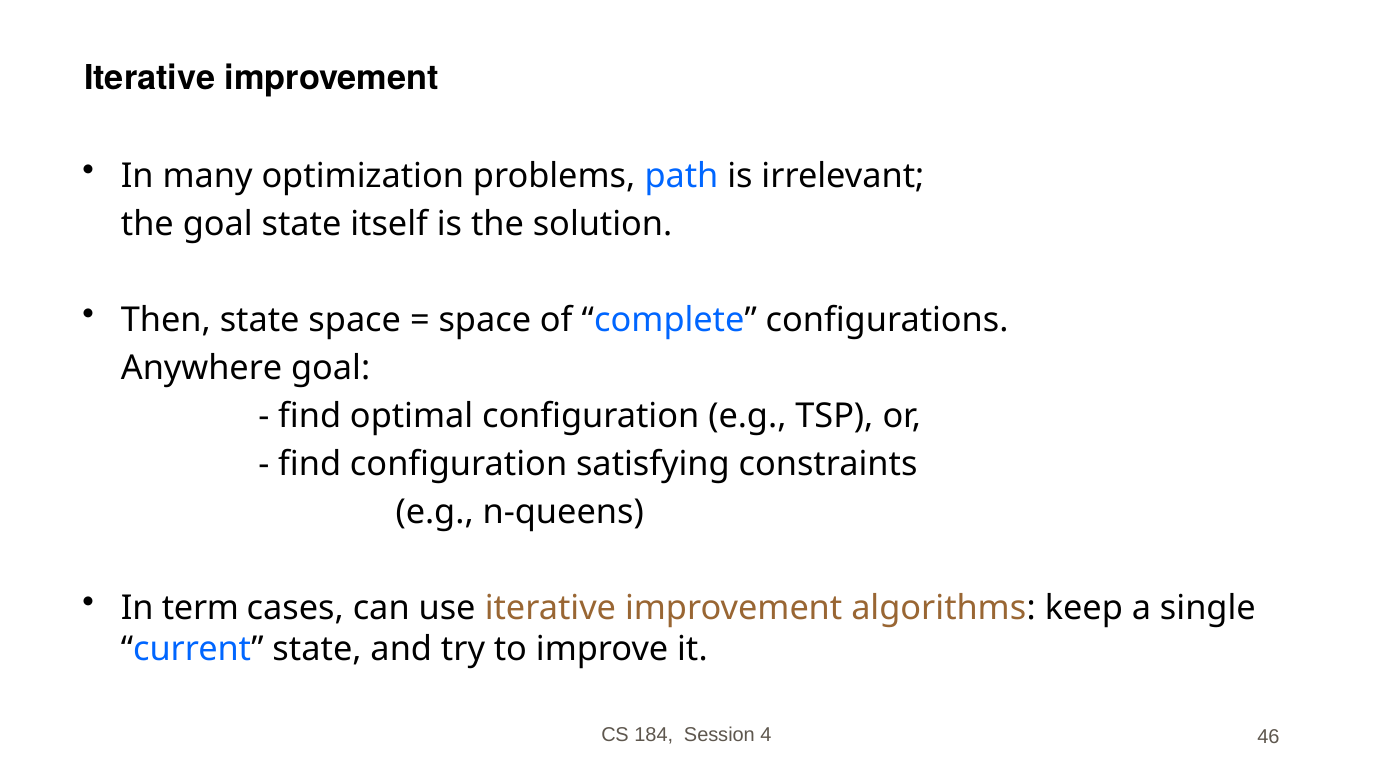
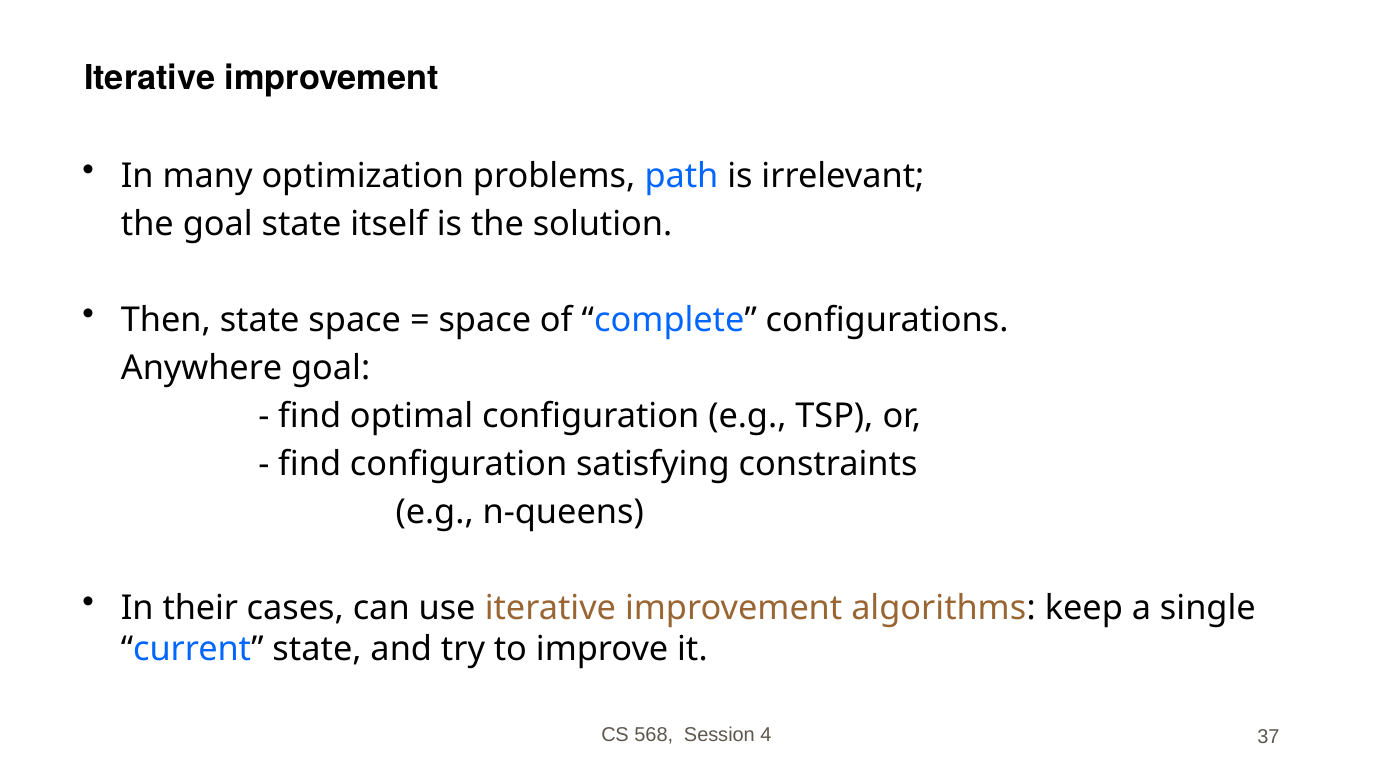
term: term -> their (200, 608)
184: 184 -> 568 (654, 736)
46: 46 -> 37 (1268, 738)
